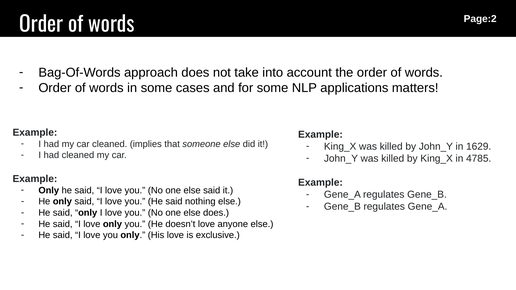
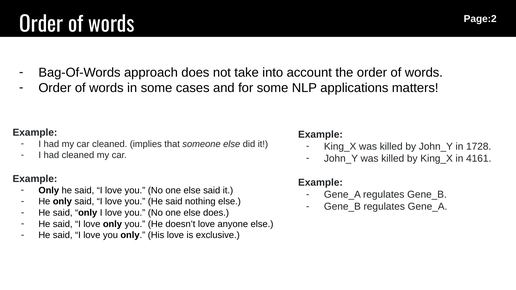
1629: 1629 -> 1728 (479, 147)
4785: 4785 -> 4161 (479, 159)
